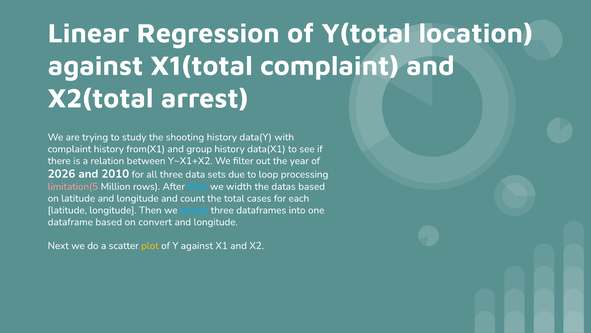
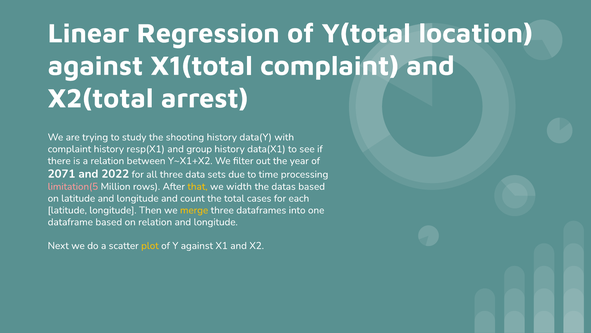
from(X1: from(X1 -> resp(X1 (146, 149)
2026: 2026 -> 2071 (62, 174)
2010: 2010 -> 2022 (115, 174)
loop: loop -> time (268, 174)
that colour: light blue -> yellow (198, 186)
merge colour: light blue -> yellow (194, 210)
on convert: convert -> relation (155, 222)
